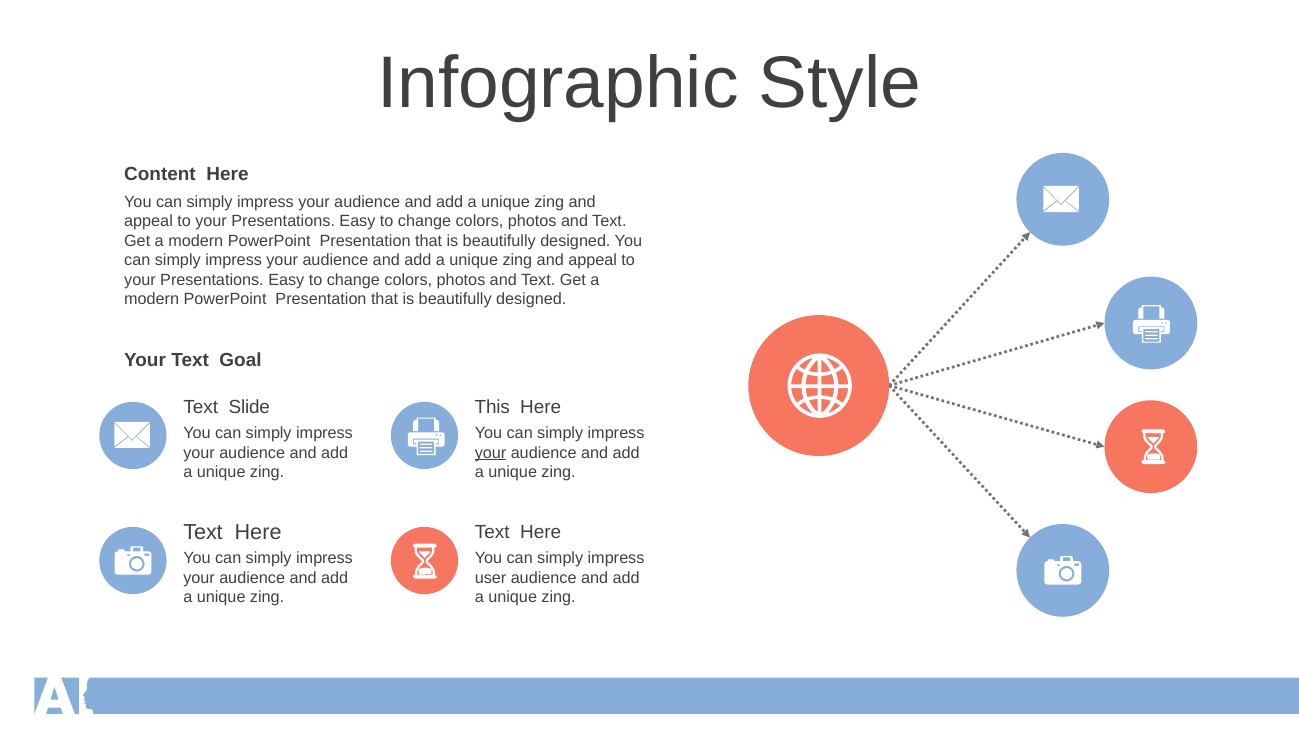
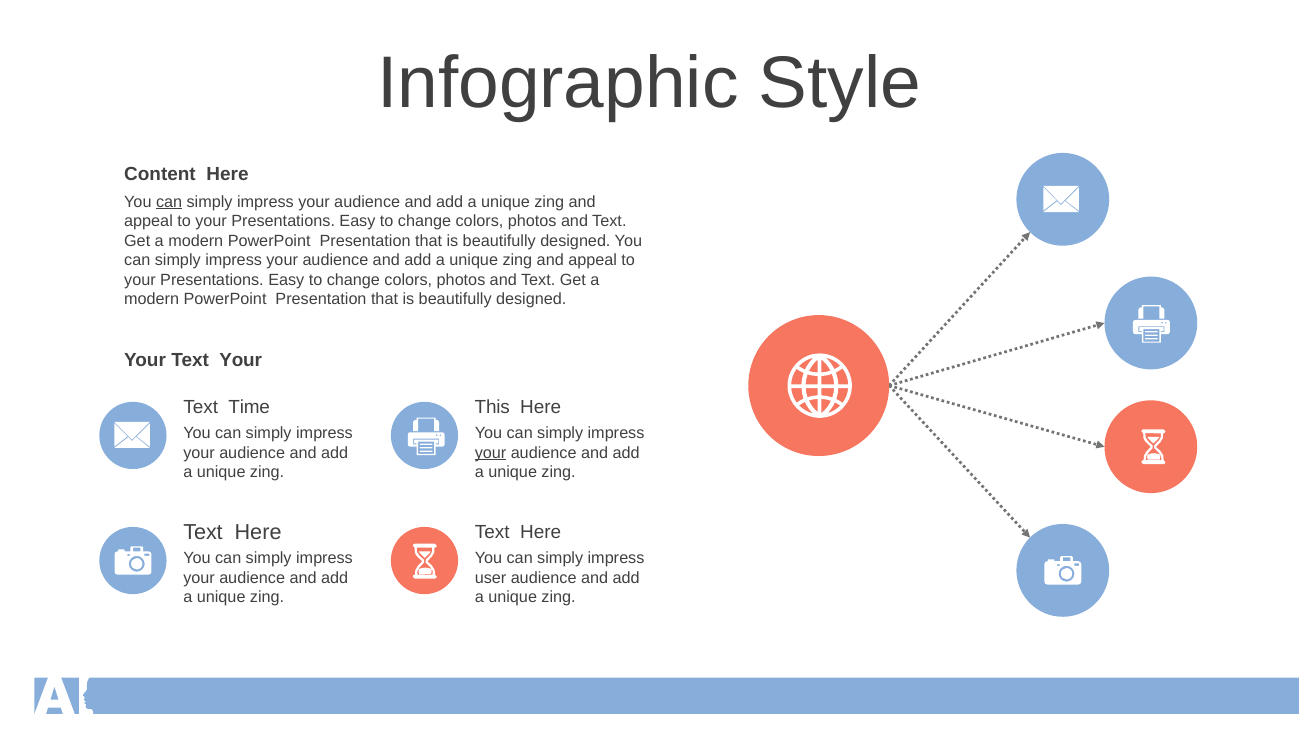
can underline: none -> present (169, 202)
Text Goal: Goal -> Your (241, 360)
Slide: Slide -> Time (249, 407)
